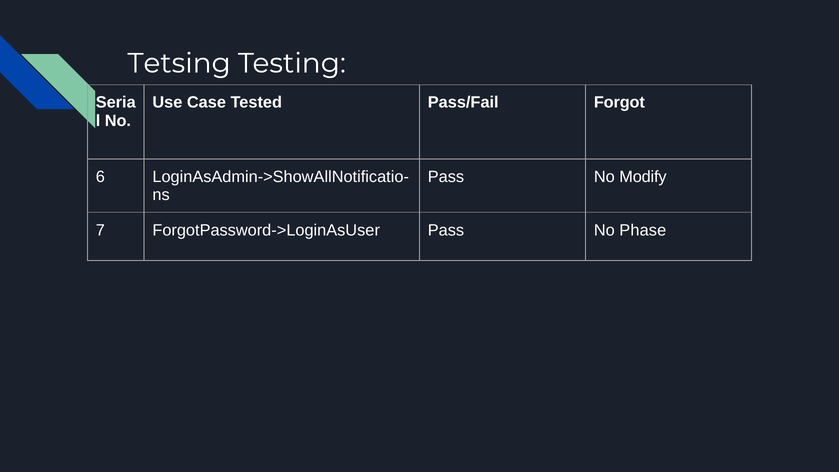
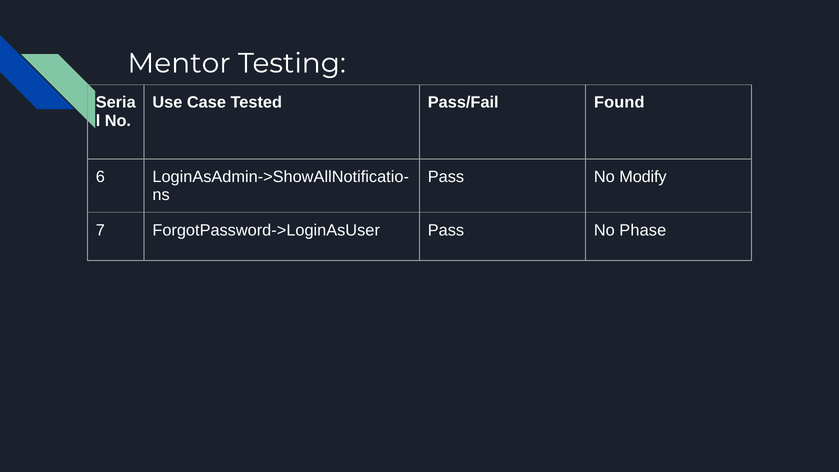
Tetsing: Tetsing -> Mentor (179, 63)
Forgot: Forgot -> Found (619, 103)
